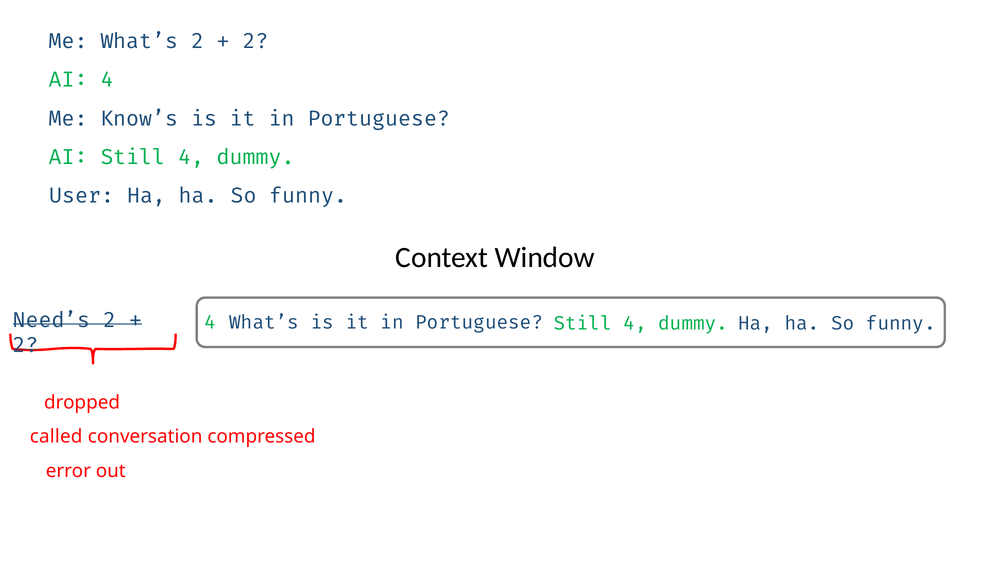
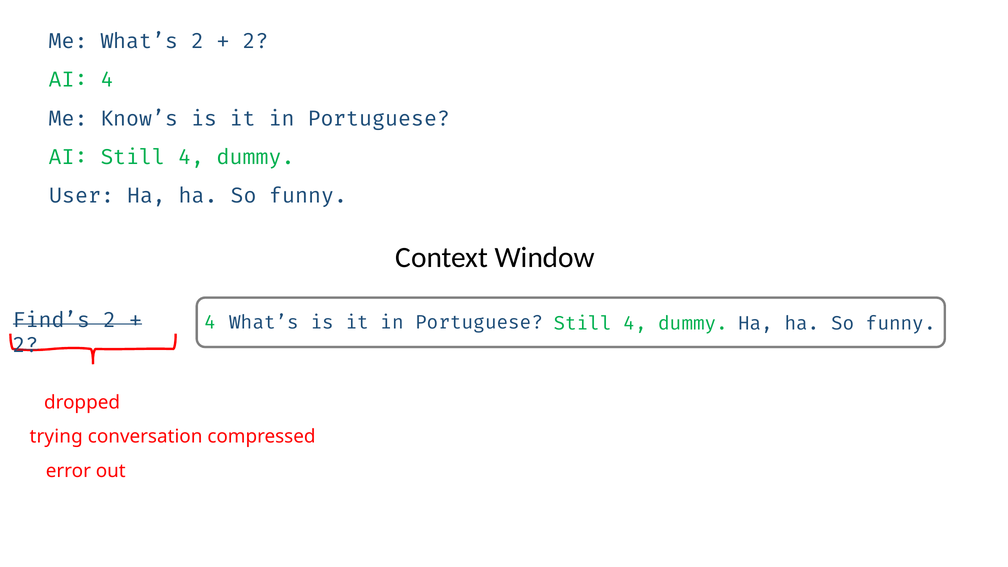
Need’s: Need’s -> Find’s (52, 320)
called: called -> trying (56, 437)
